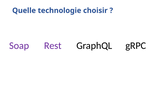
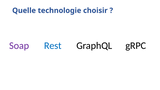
Rest colour: purple -> blue (53, 46)
